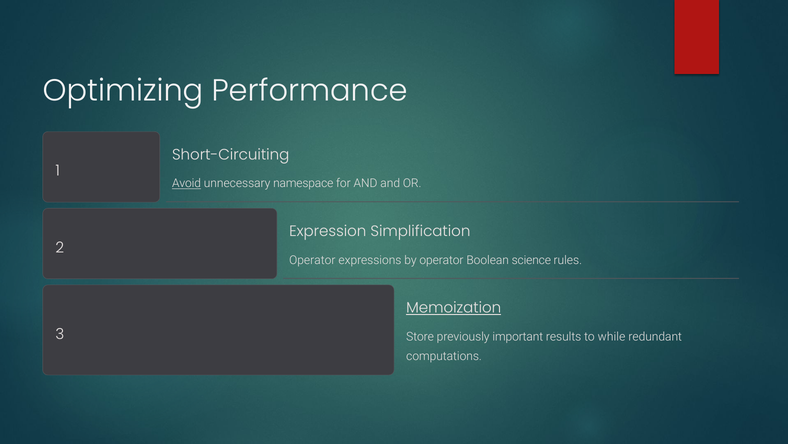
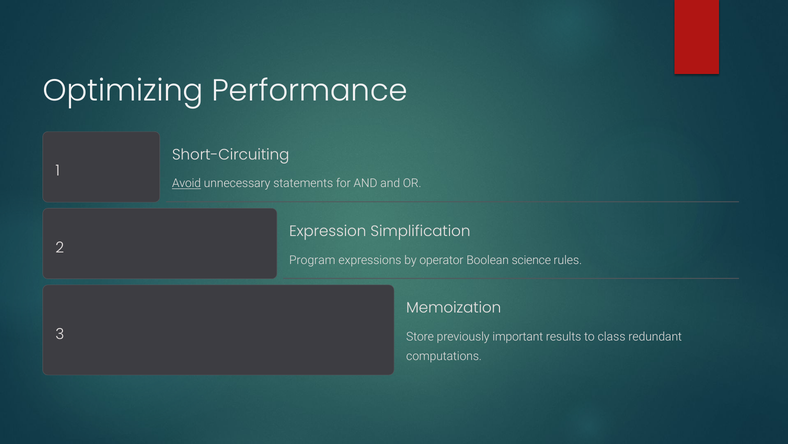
namespace: namespace -> statements (303, 183)
Operator: Operator -> Program (312, 260)
Memoization underline: present -> none (454, 308)
while: while -> class (612, 336)
